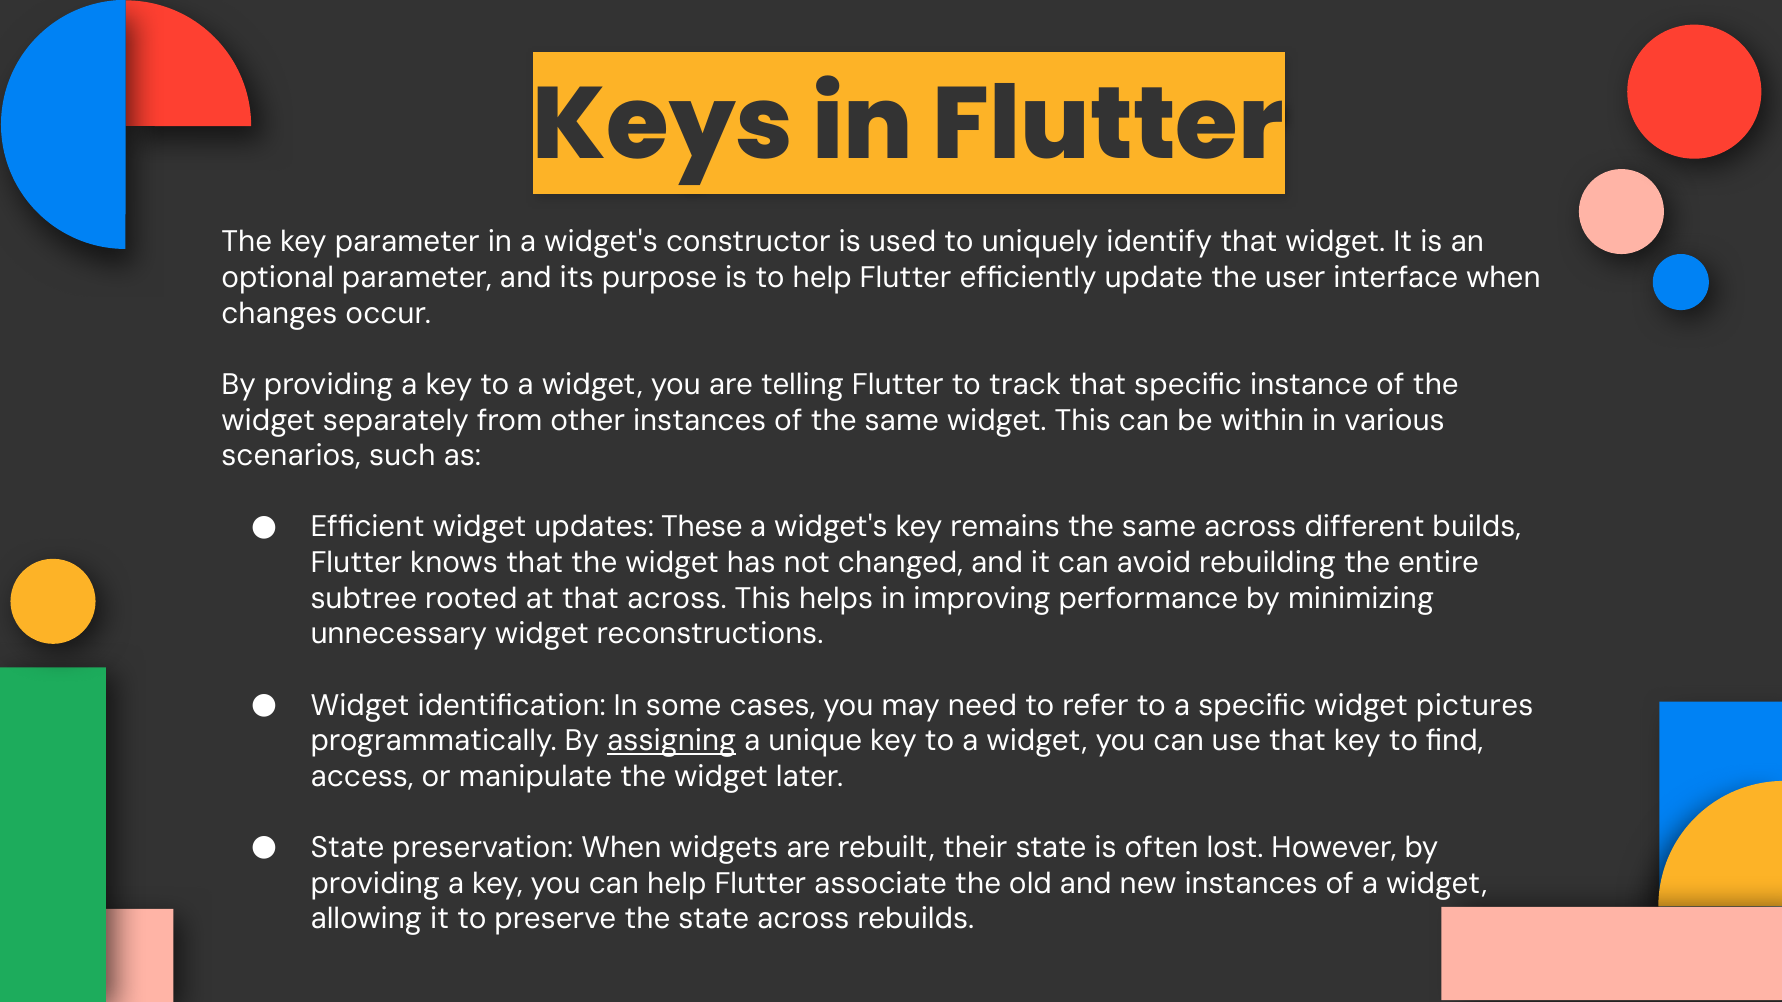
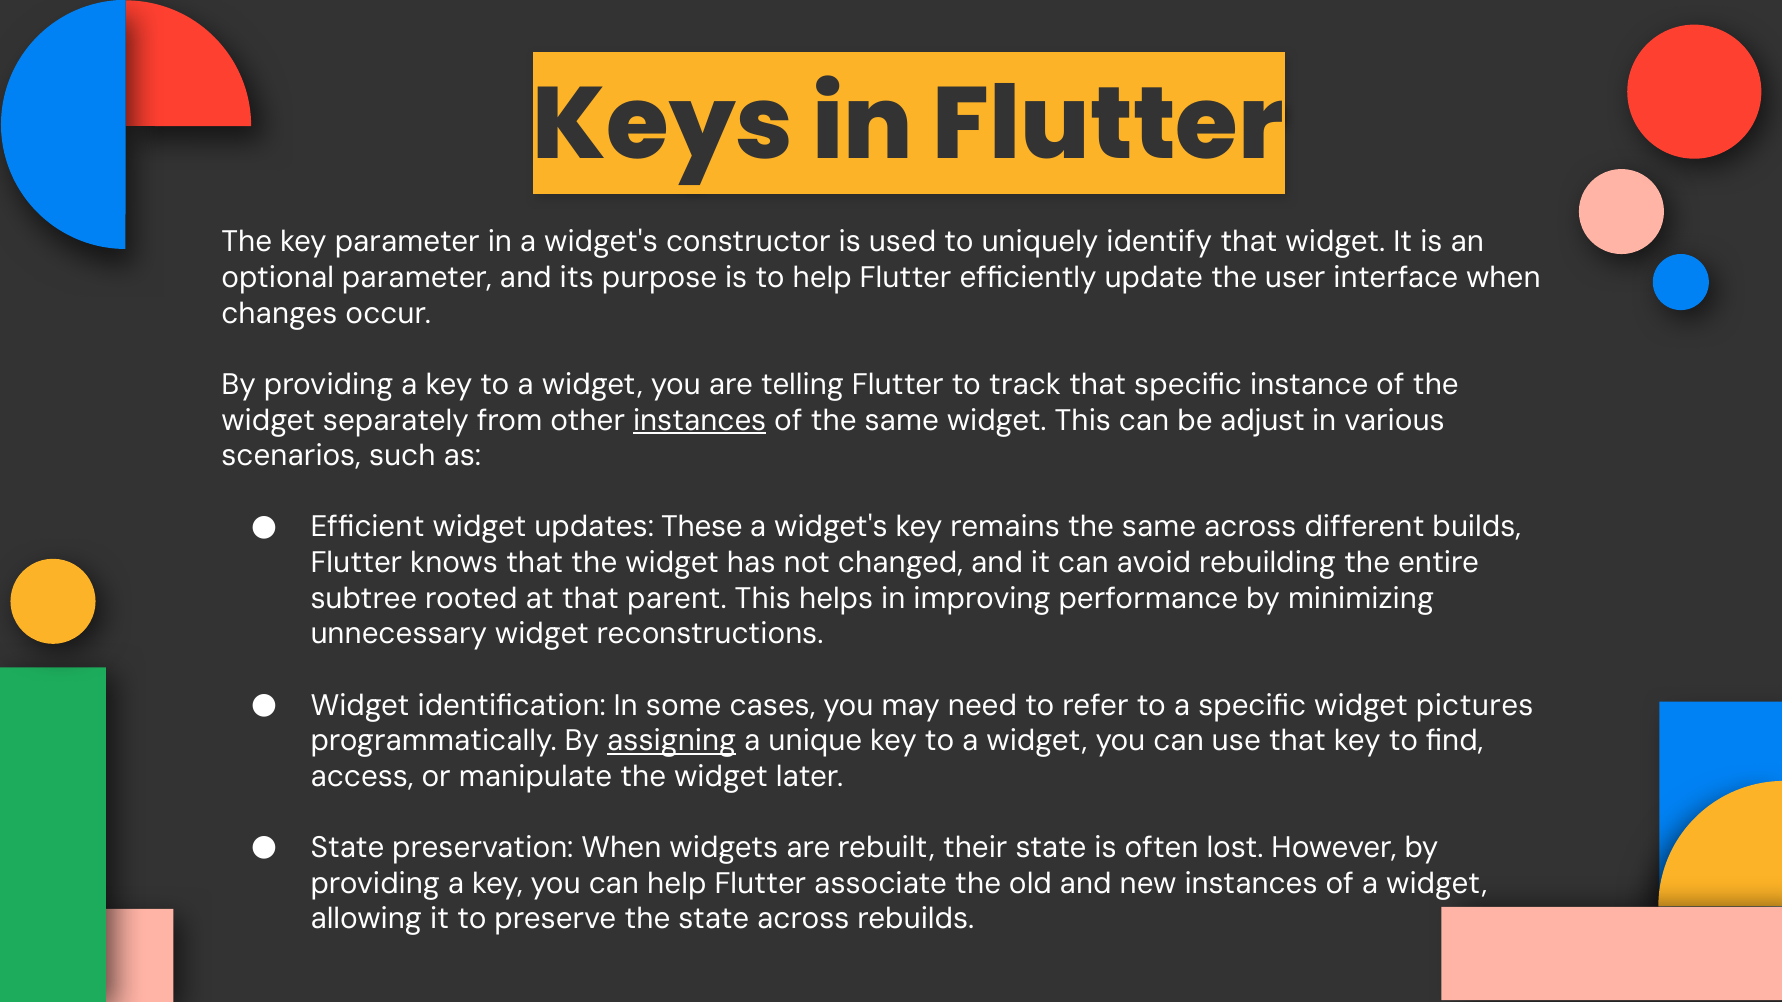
instances underline: none -> present (700, 420)
within: within -> adjust (1263, 420)
that across: across -> parent (677, 599)
